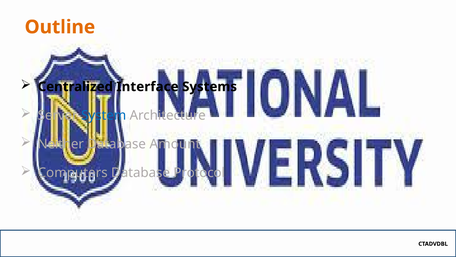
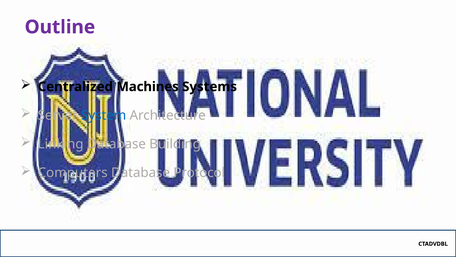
Outline colour: orange -> purple (60, 27)
Interface: Interface -> Machines (148, 87)
Neither: Neither -> Linking (61, 144)
Amount: Amount -> Building (175, 144)
